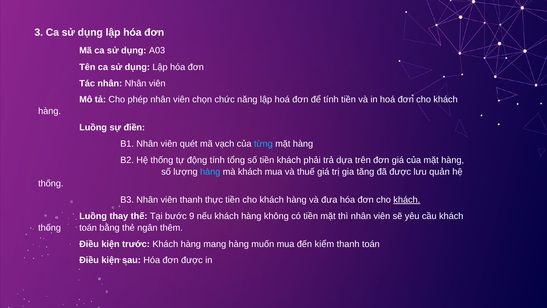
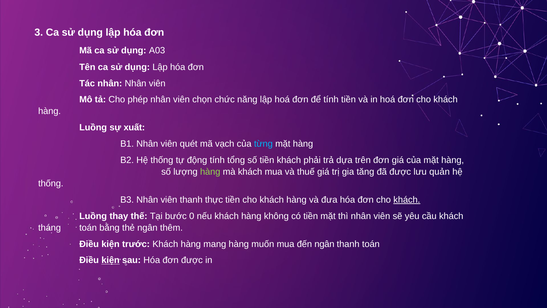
điền: điền -> xuất (134, 127)
hàng colour: light blue -> light green (210, 172)
9: 9 -> 0 (192, 216)
thống: thống -> tháng (50, 228)
đến kiểm: kiểm -> ngân (324, 244)
kiện underline: none -> present (111, 260)
